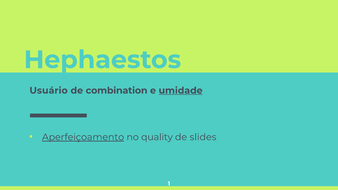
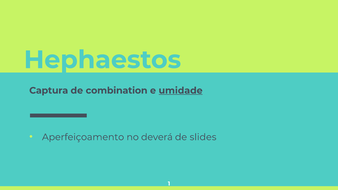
Usuário: Usuário -> Captura (49, 91)
Aperfeiçoamento underline: present -> none (83, 137)
quality: quality -> deverá (157, 137)
